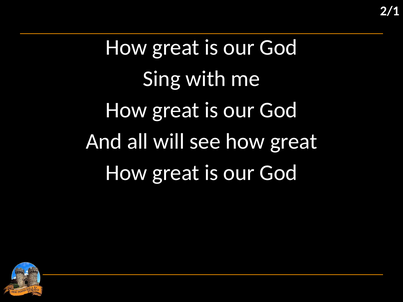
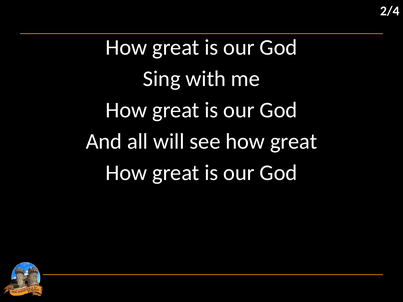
2/1: 2/1 -> 2/4 (390, 11)
